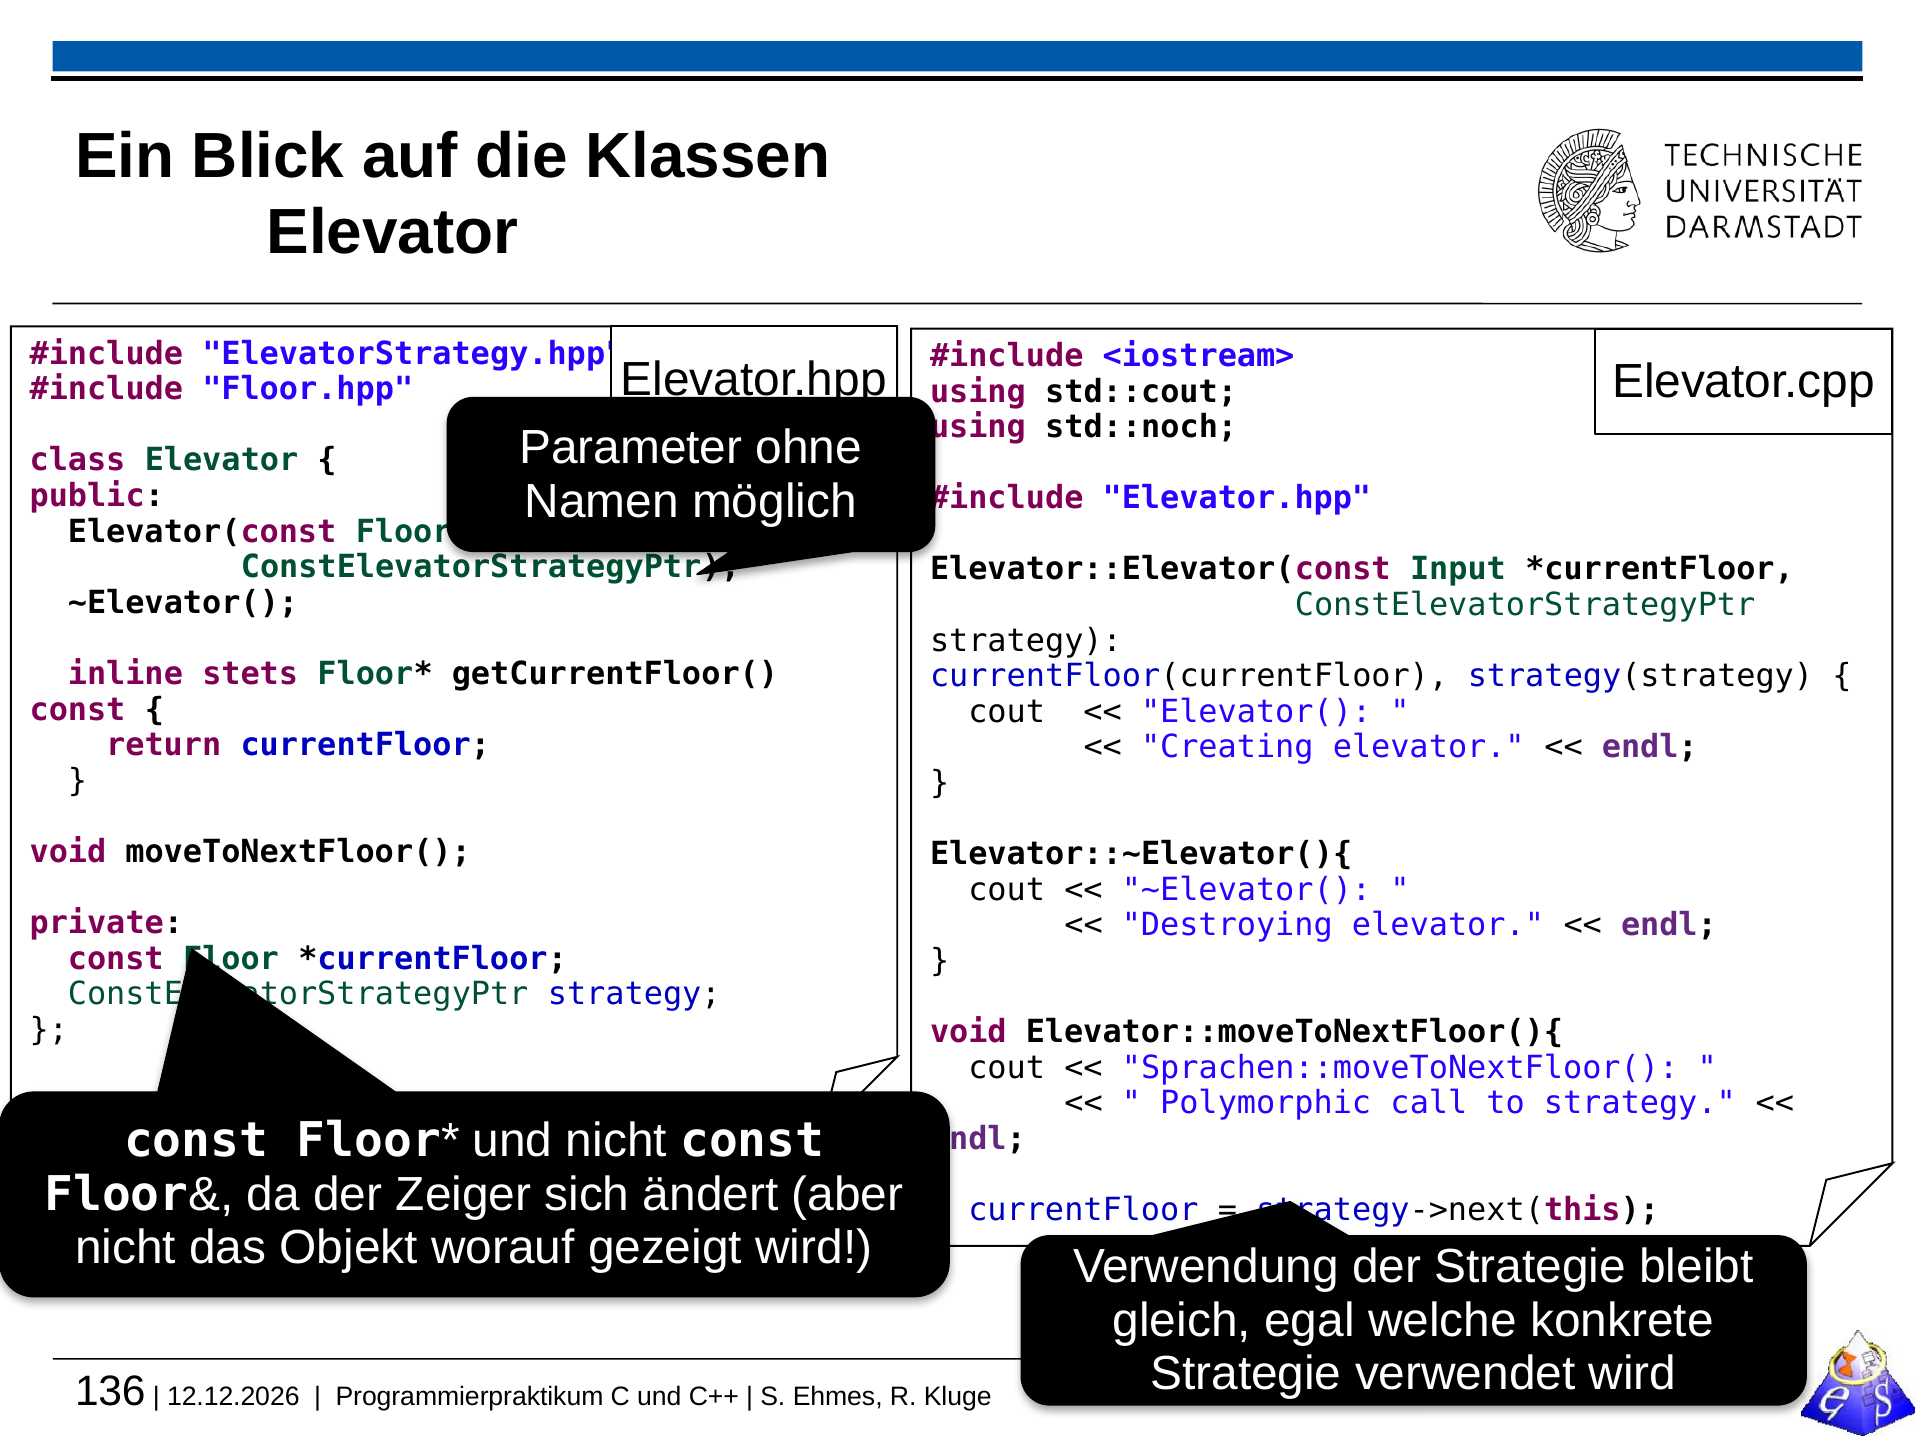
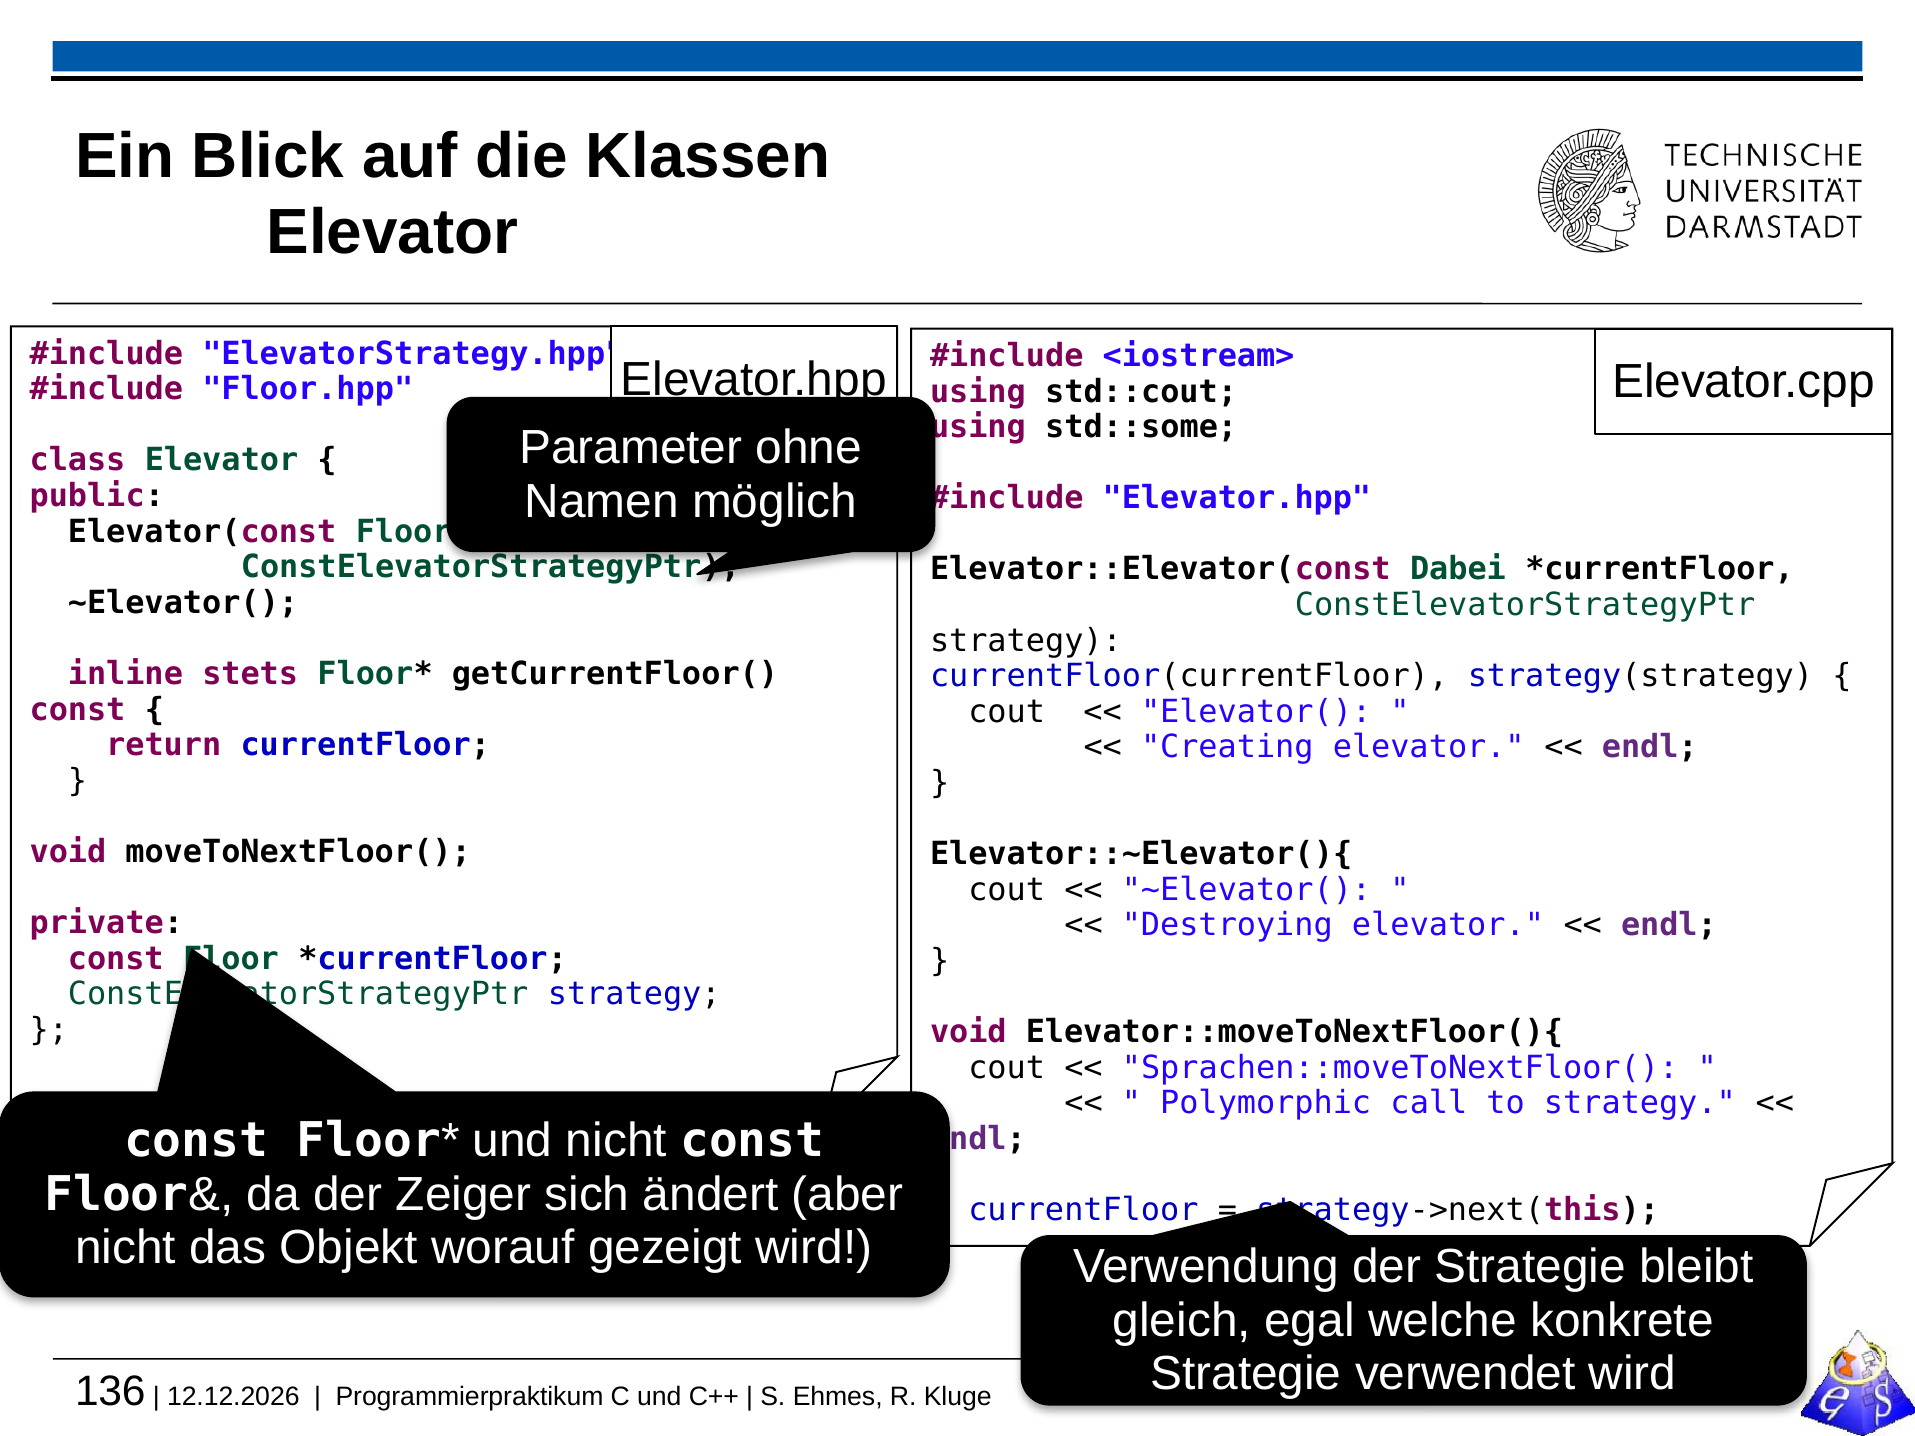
std::noch: std::noch -> std::some (1141, 427)
Input: Input -> Dabei (1458, 570)
